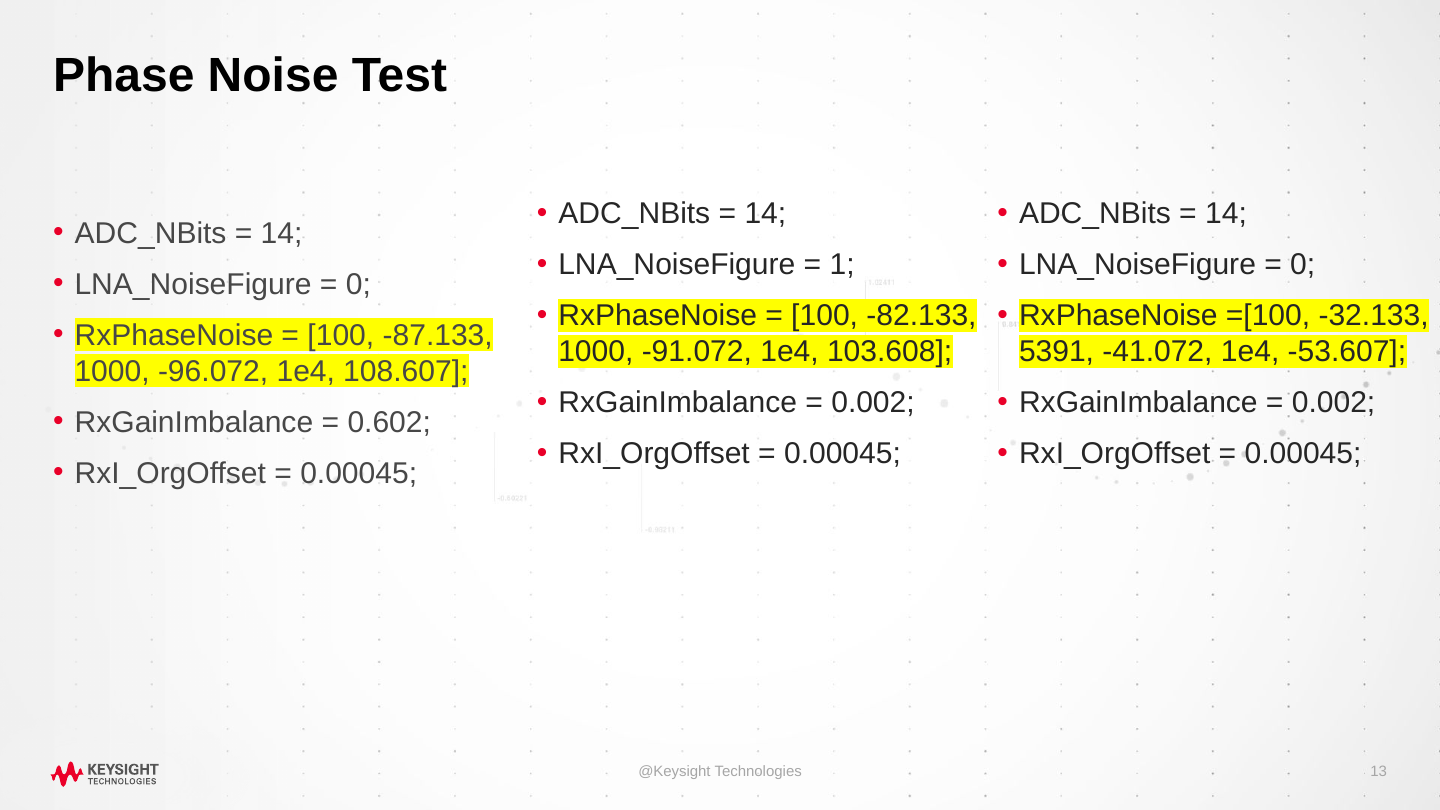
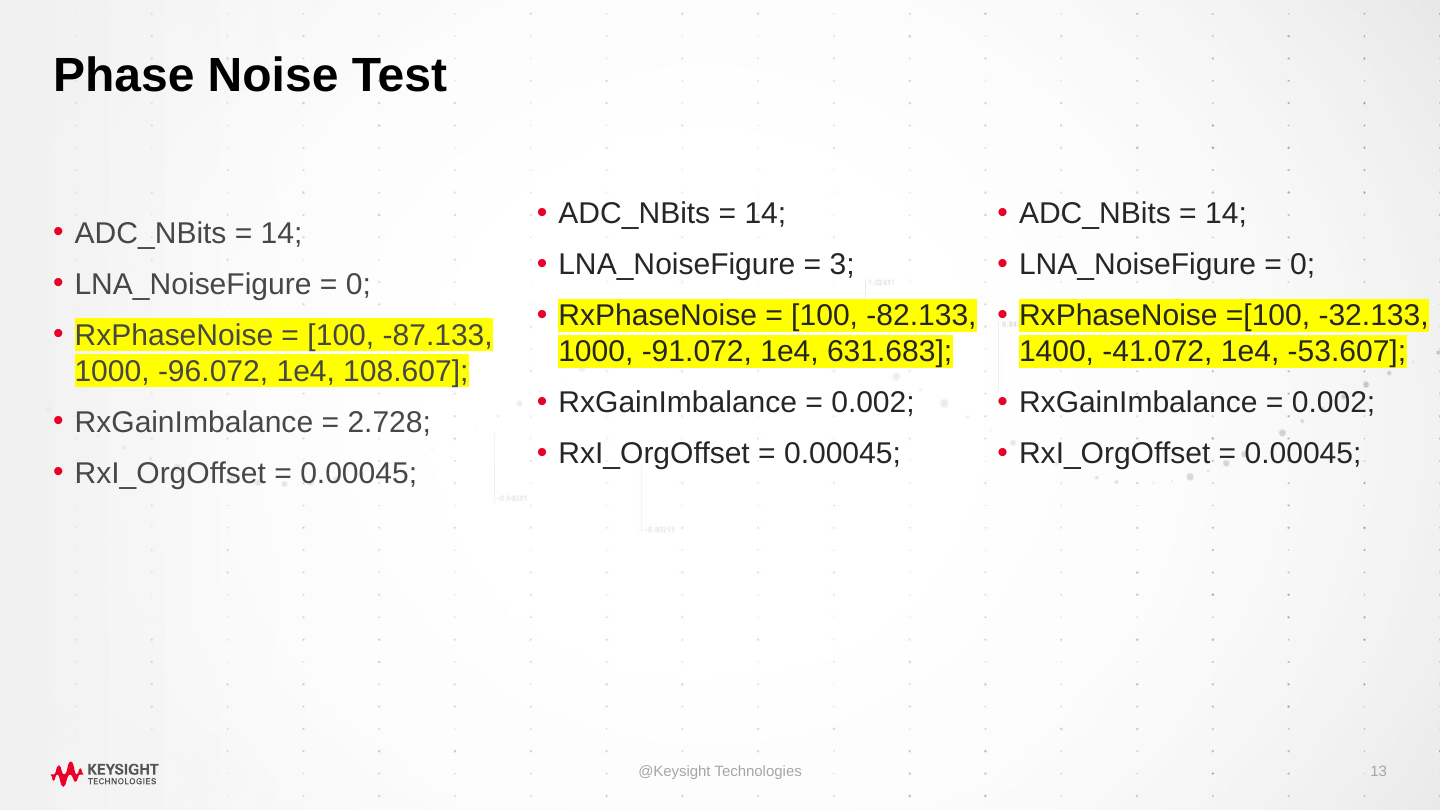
1: 1 -> 3 (842, 265)
103.608: 103.608 -> 631.683 (890, 352)
5391: 5391 -> 1400 (1057, 352)
0.602: 0.602 -> 2.728 (389, 422)
